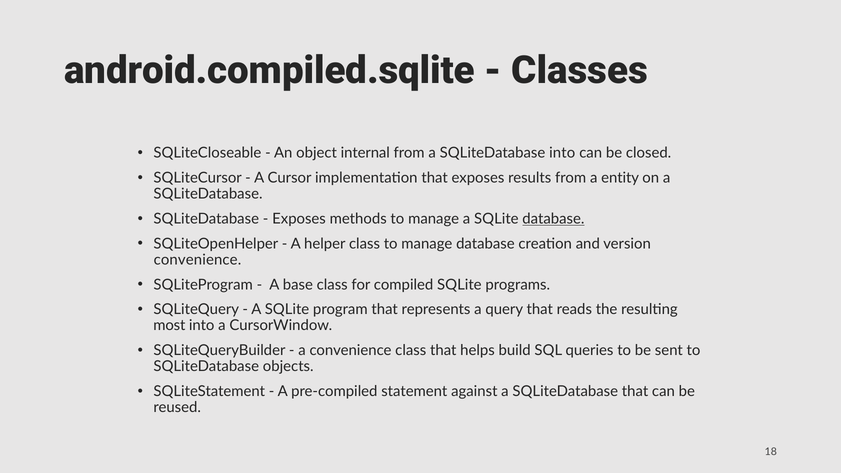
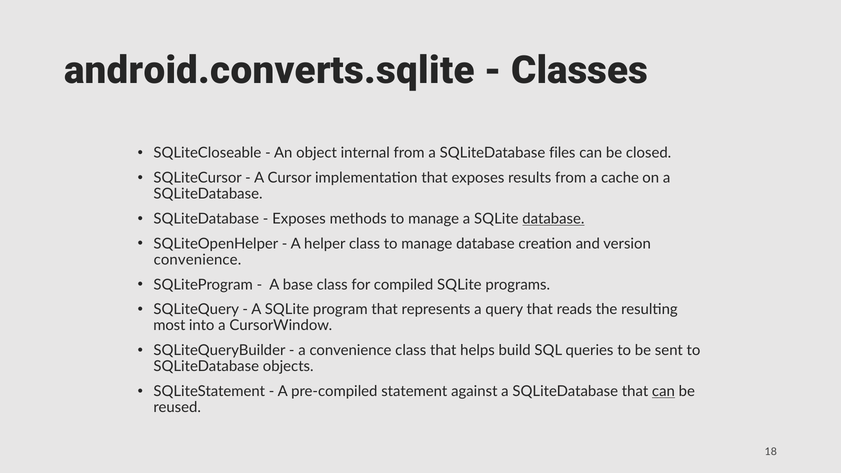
android.compiled.sqlite: android.compiled.sqlite -> android.converts.sqlite (269, 71)
SQLiteDatabase into: into -> files (562, 153)
entity: entity -> cache (620, 178)
can underline: none -> present (663, 391)
